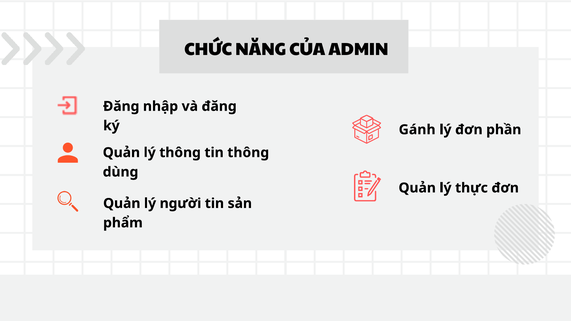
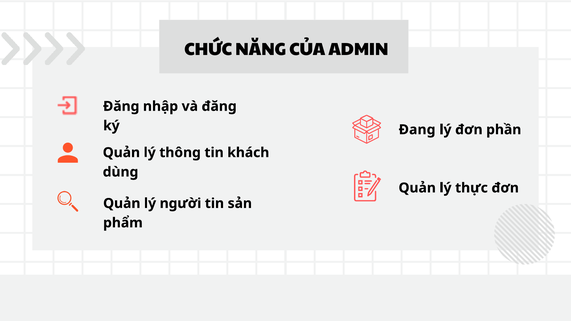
Gánh: Gánh -> Đang (417, 130)
tin thông: thông -> khách (248, 153)
